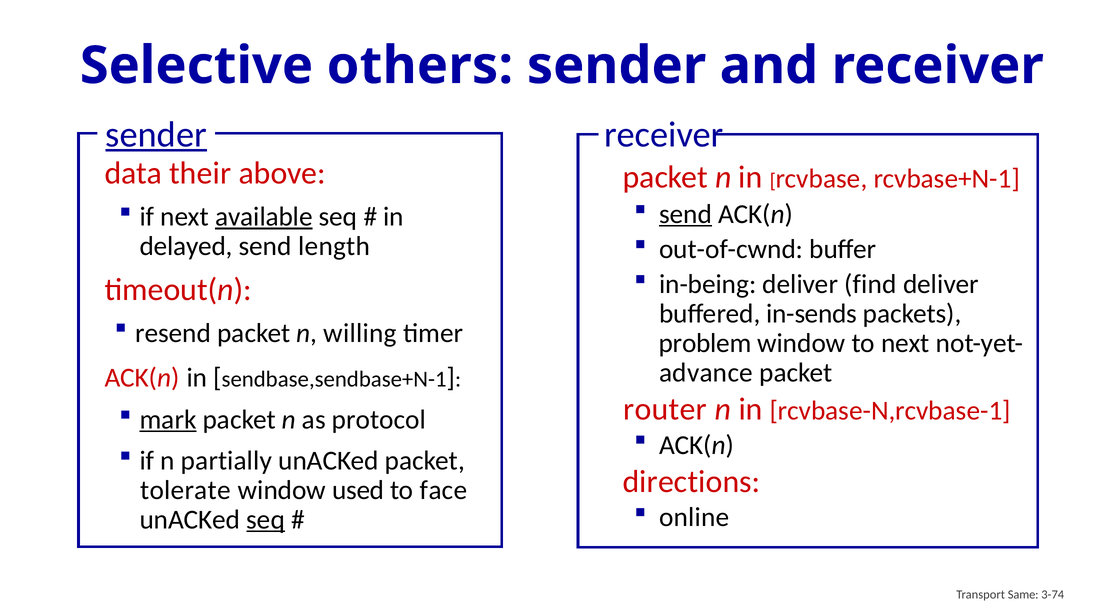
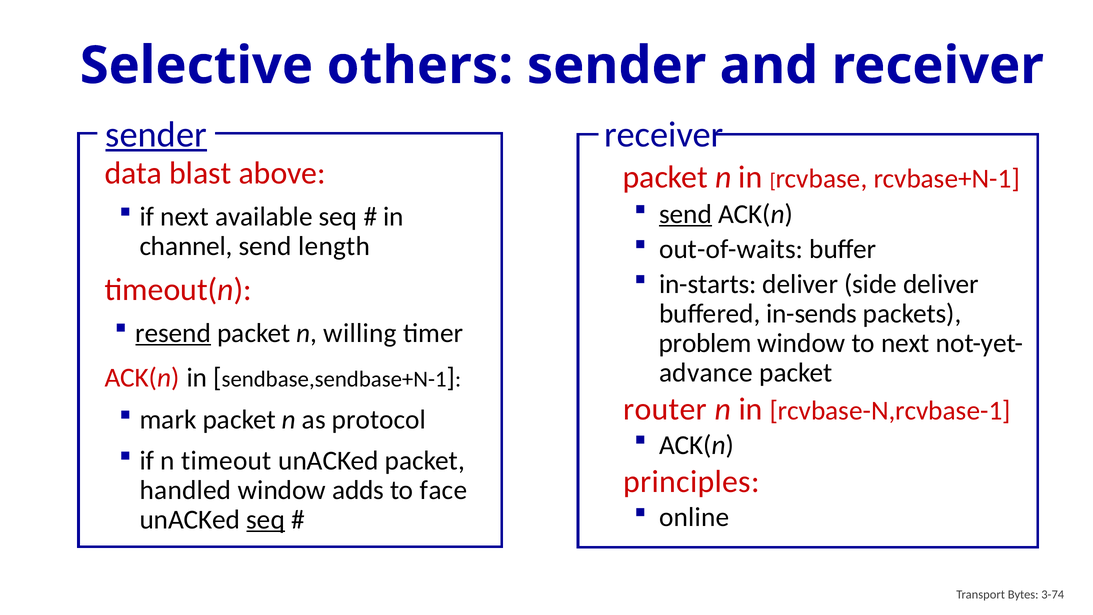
their: their -> blast (200, 173)
available underline: present -> none (264, 217)
delayed: delayed -> channel (186, 246)
out-of-cwnd: out-of-cwnd -> out-of-waits (731, 249)
in-being: in-being -> in-starts (708, 284)
find: find -> side (871, 284)
resend underline: none -> present (173, 333)
mark underline: present -> none (168, 420)
partially: partially -> timeout (226, 460)
directions: directions -> principles (691, 482)
tolerate: tolerate -> handled (185, 490)
used: used -> adds (358, 490)
Same: Same -> Bytes (1023, 595)
